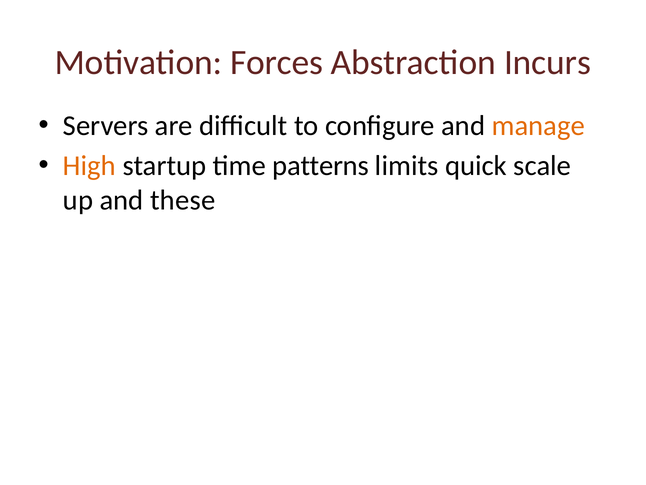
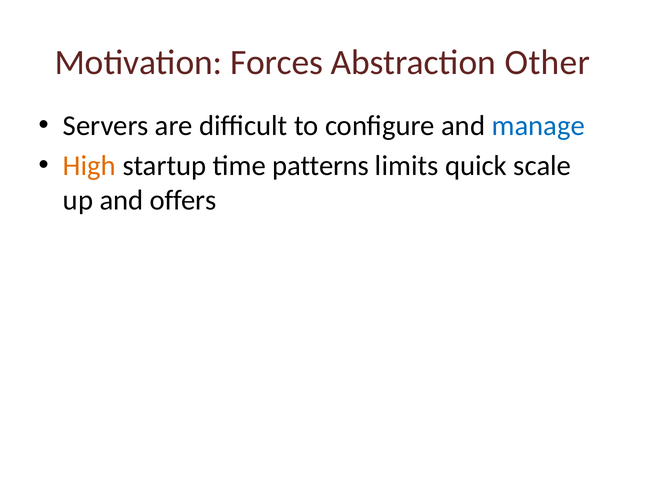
Incurs: Incurs -> Other (547, 62)
manage colour: orange -> blue (538, 125)
these: these -> offers (183, 200)
